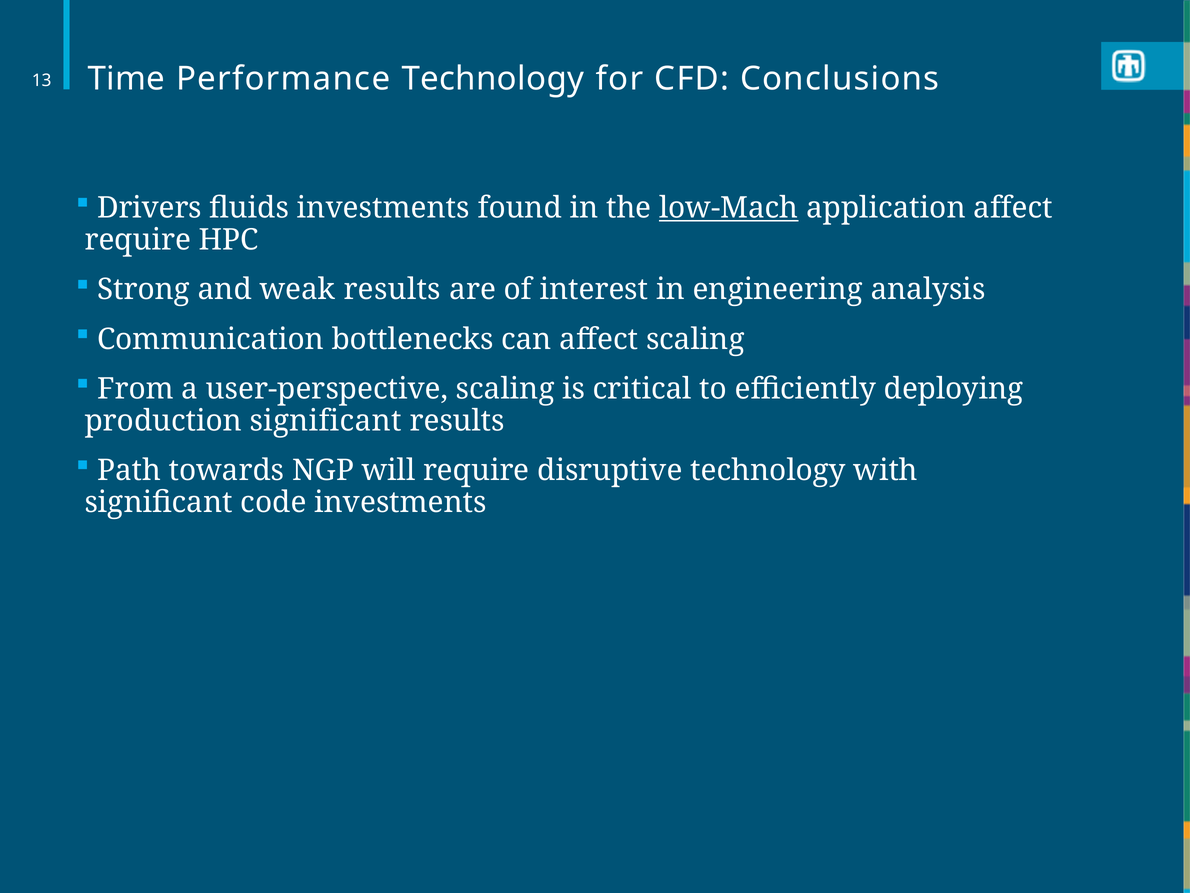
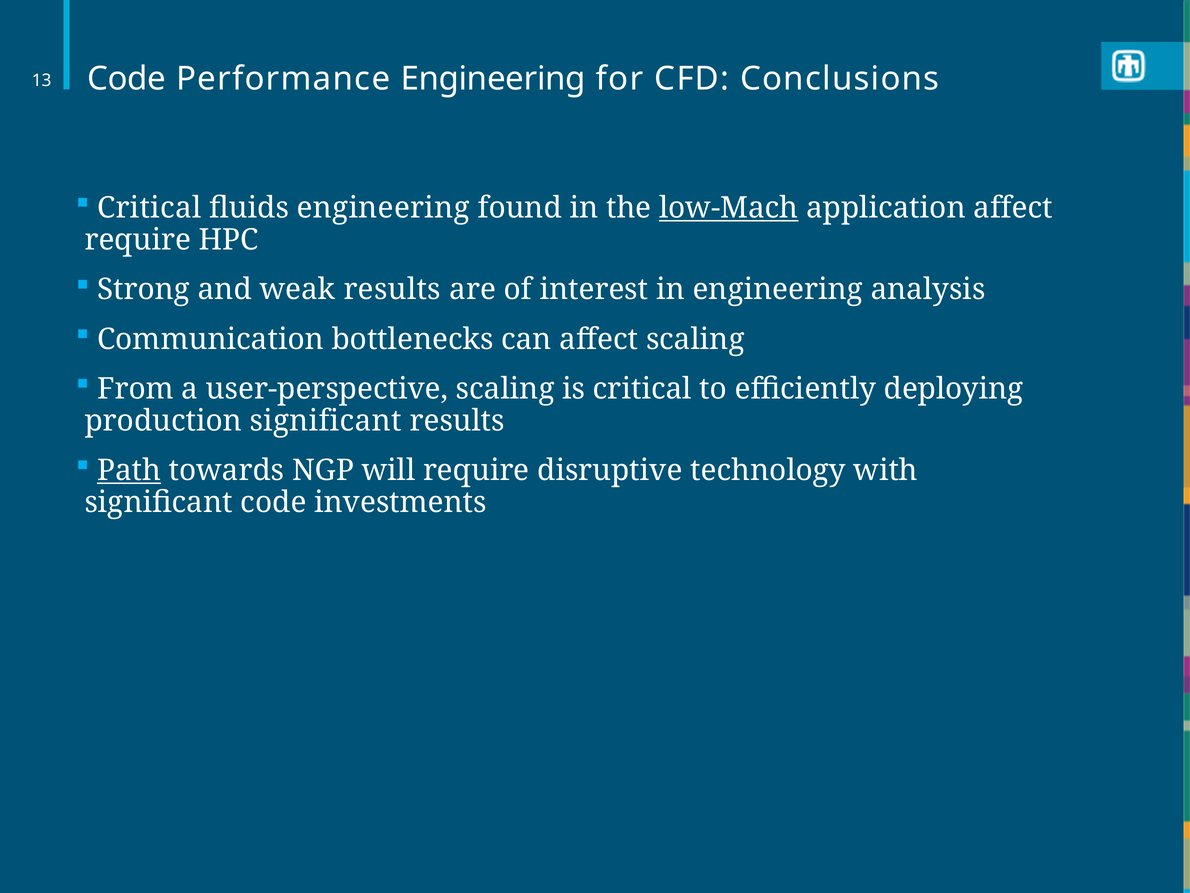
13 Time: Time -> Code (127, 79)
Performance Technology: Technology -> Engineering (493, 79)
Drivers: Drivers -> Critical (149, 208)
fluids investments: investments -> engineering (383, 208)
Path underline: none -> present (129, 470)
